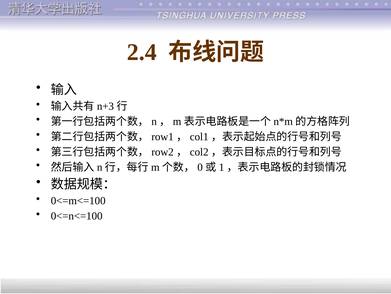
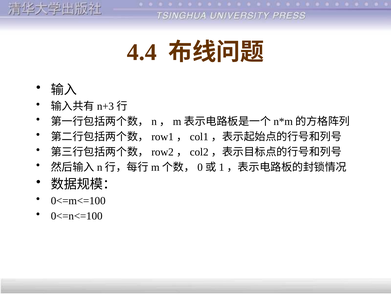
2.4: 2.4 -> 4.4 (142, 52)
